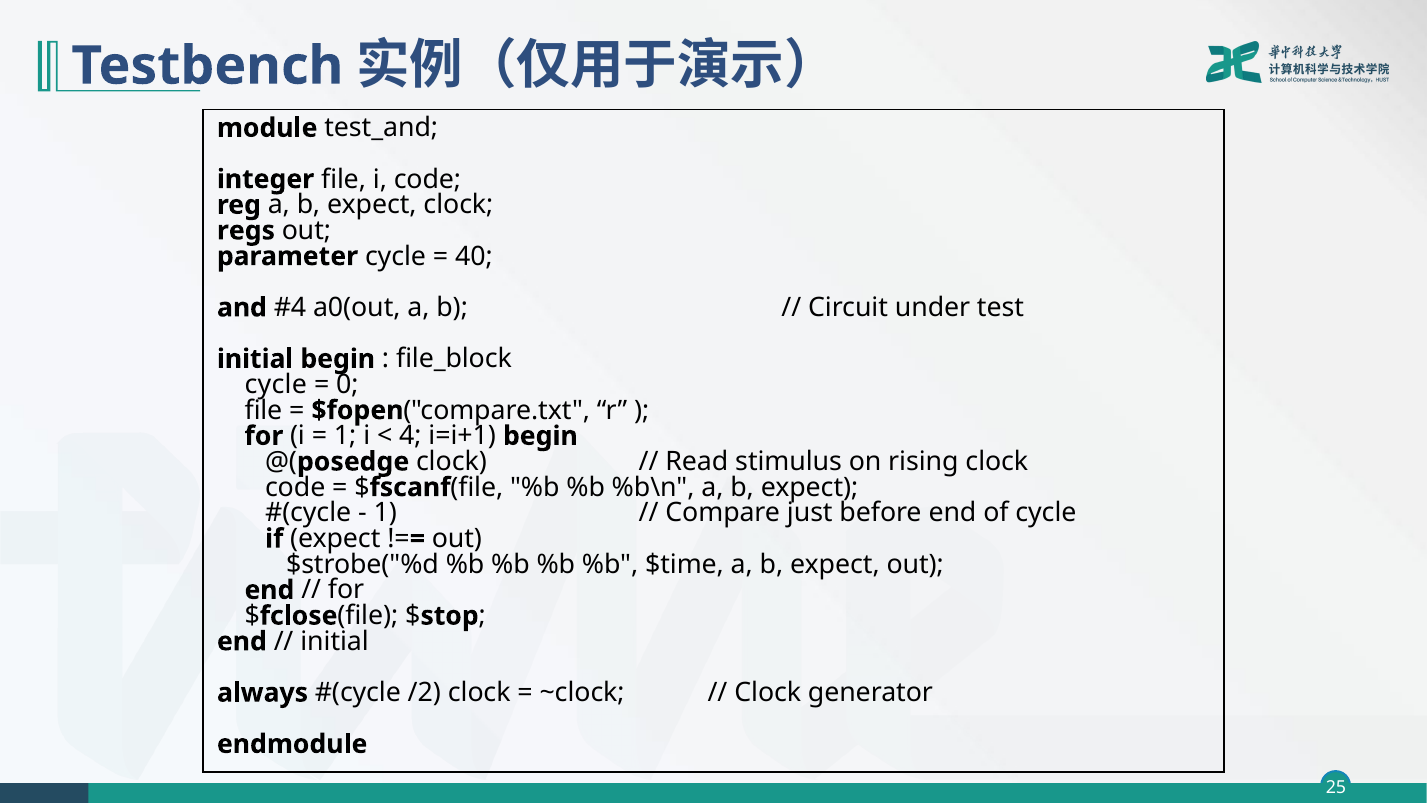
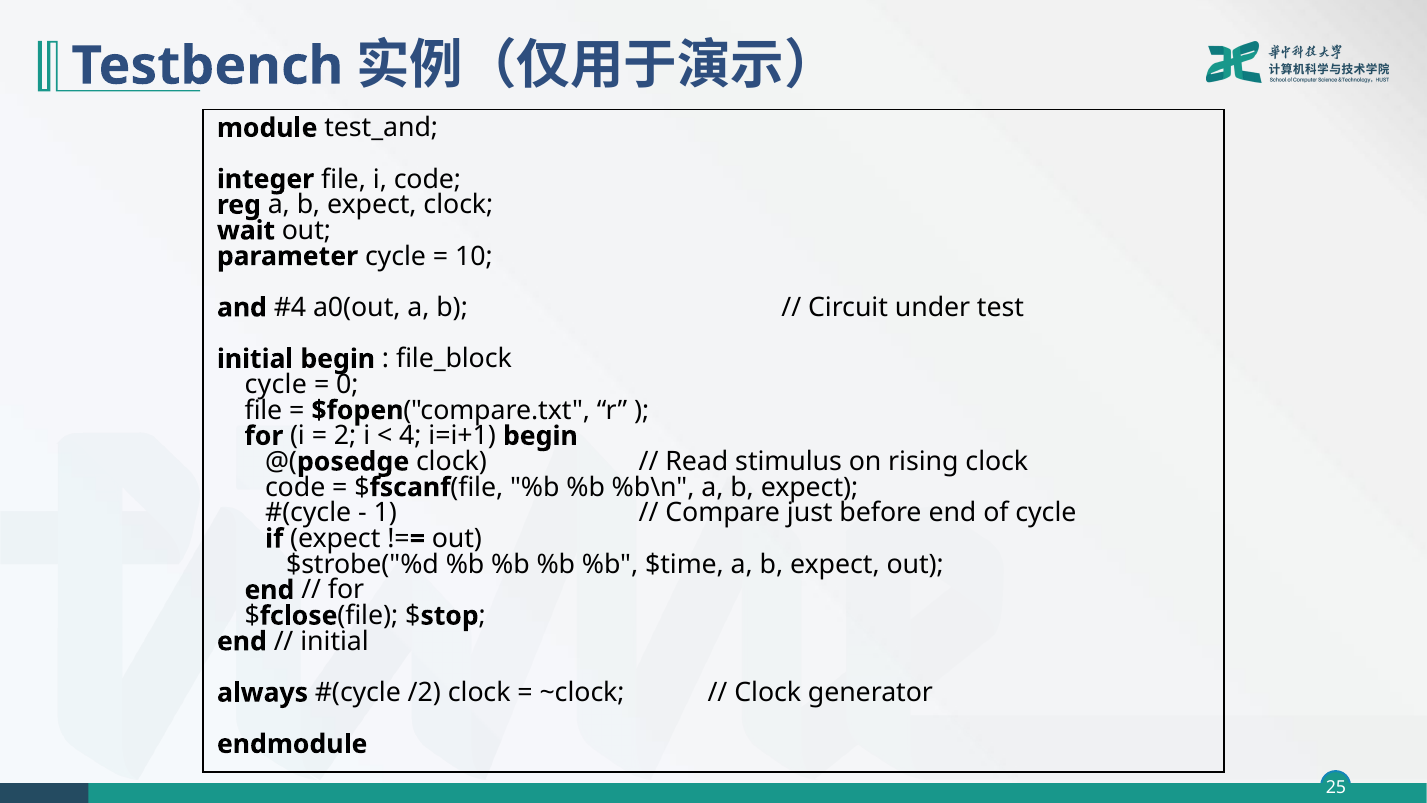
regs: regs -> wait (246, 231)
40: 40 -> 10 (474, 256)
1: 1 -> 2 (345, 436)
